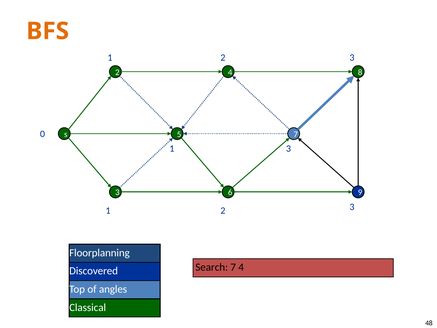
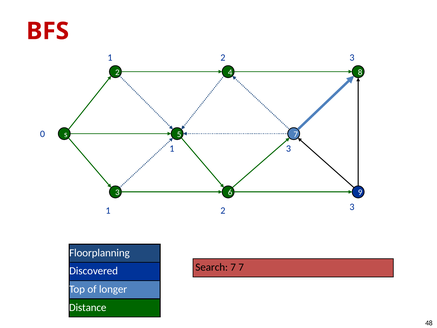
BFS colour: orange -> red (48, 31)
7 4: 4 -> 7 (241, 267)
angles: angles -> longer (113, 289)
Classical: Classical -> Distance (88, 307)
